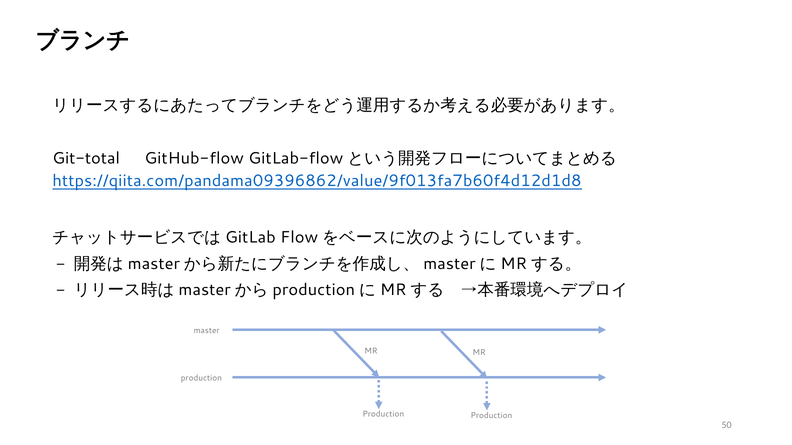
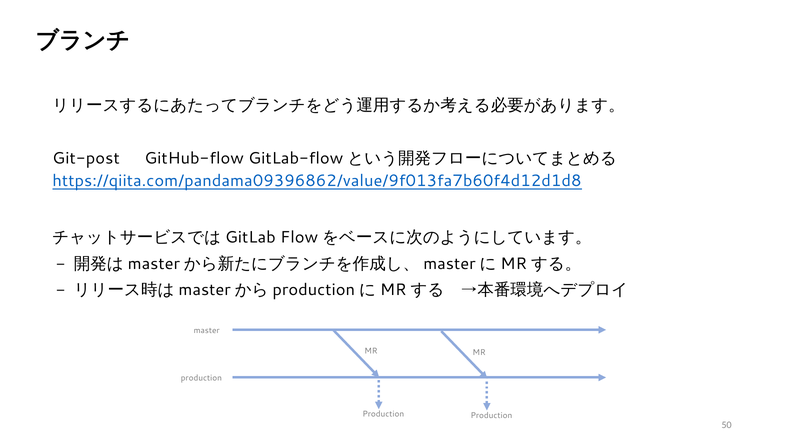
Git-total: Git-total -> Git-post (86, 158)
